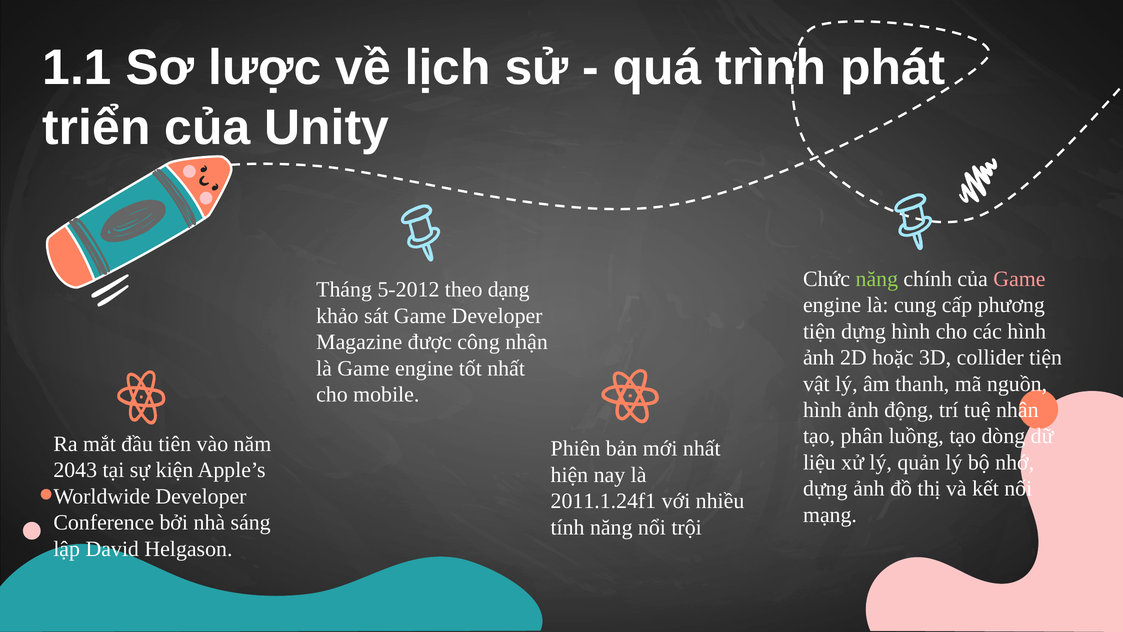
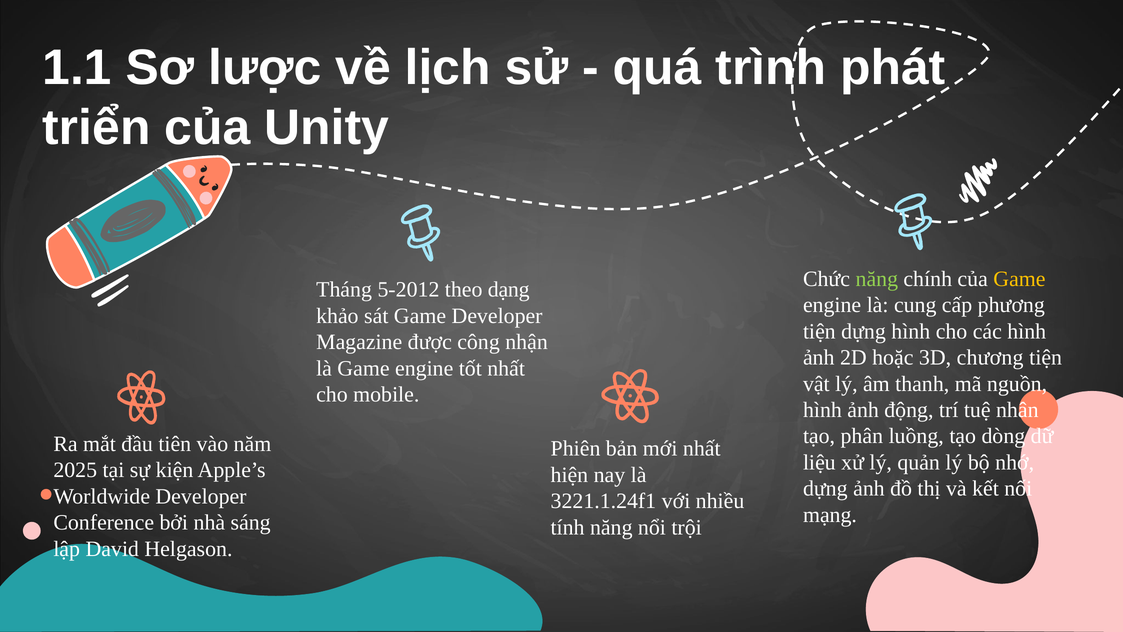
Game colour: pink -> yellow (1019, 279)
collider: collider -> chương (990, 357)
2043: 2043 -> 2025 (75, 470)
2011.1.24f1: 2011.1.24f1 -> 3221.1.24f1 (603, 501)
